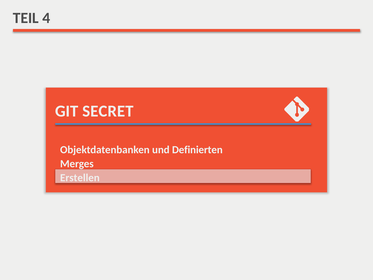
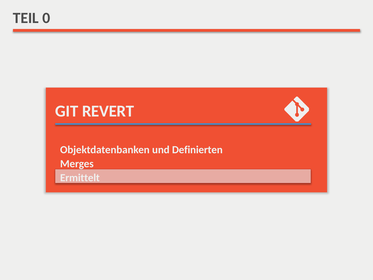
4: 4 -> 0 (46, 18)
SECRET: SECRET -> REVERT (108, 111)
Erstellen: Erstellen -> Ermittelt (80, 178)
